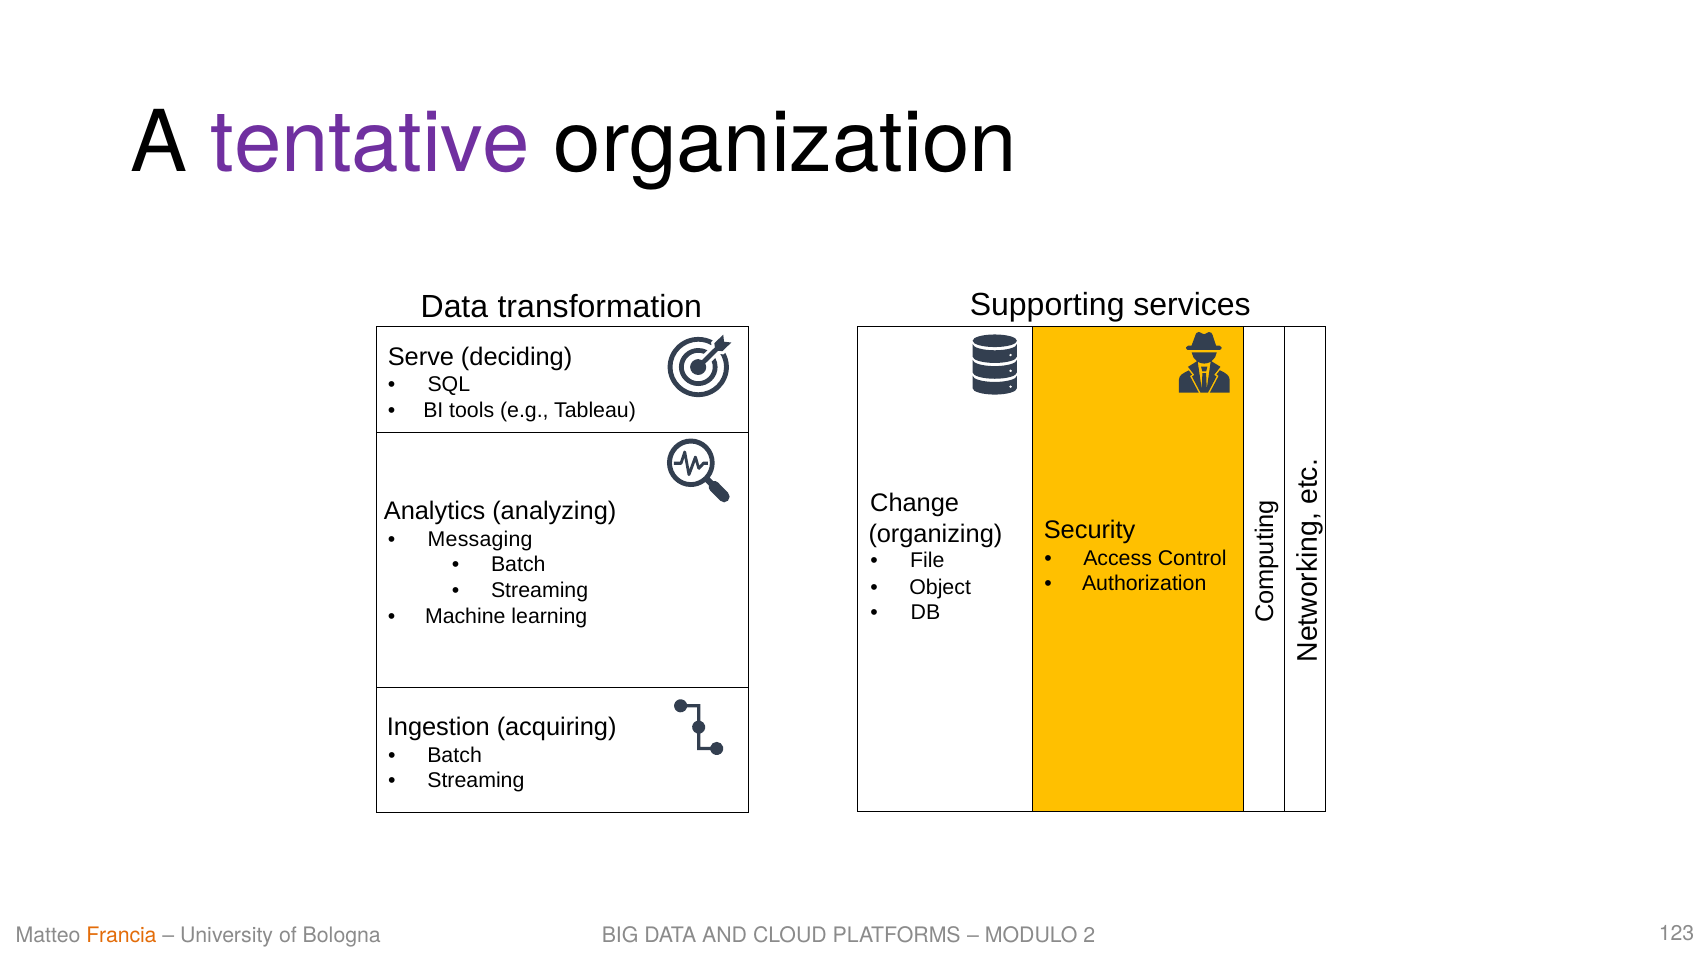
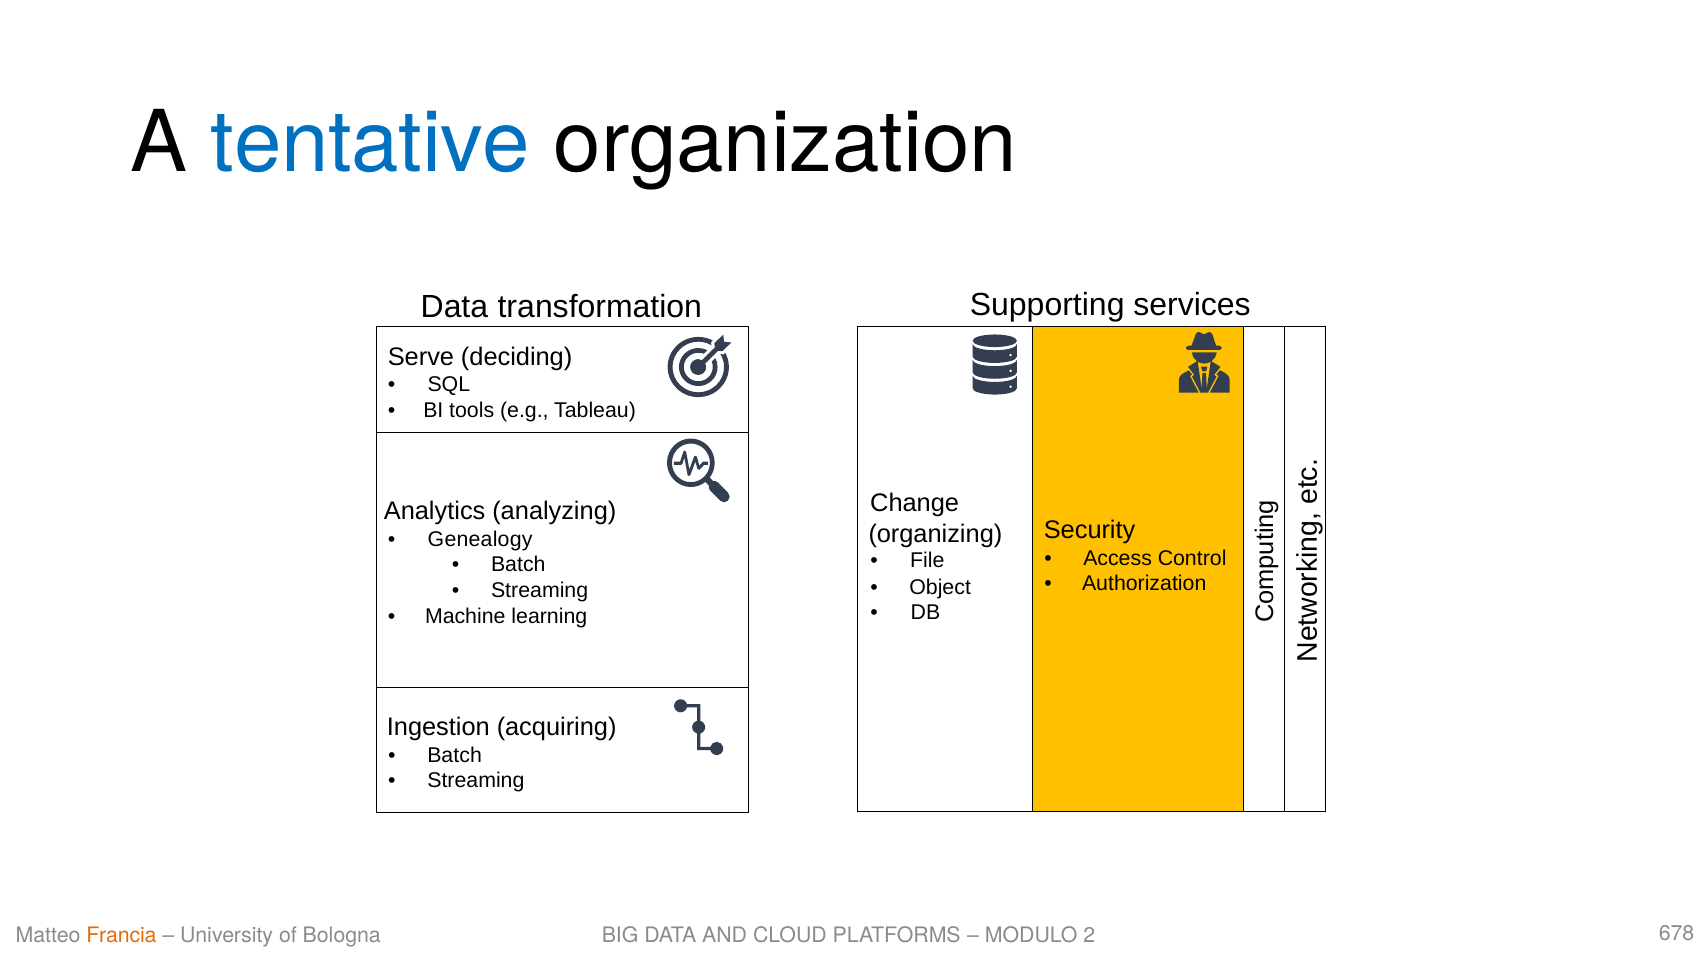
tentative colour: purple -> blue (371, 143)
Messaging: Messaging -> Genealogy (480, 539)
123: 123 -> 678 (1677, 934)
